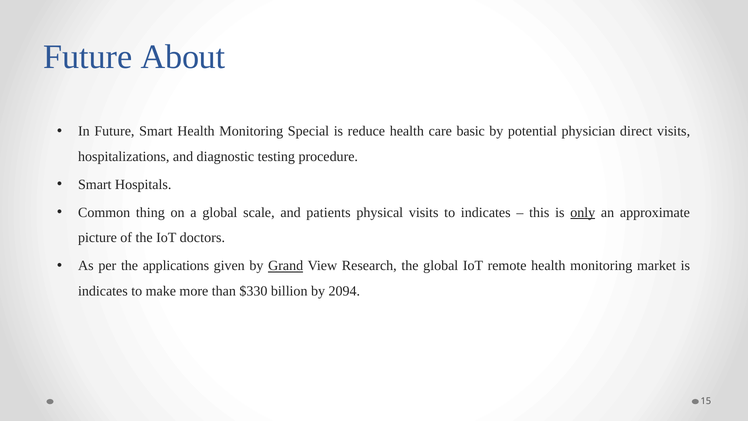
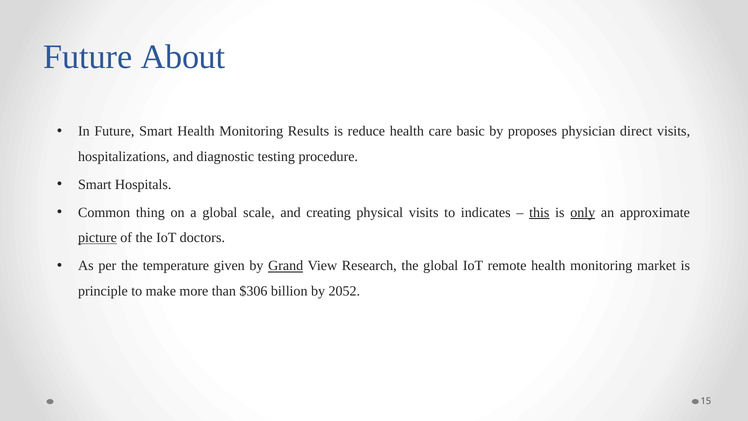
Special: Special -> Results (308, 131)
potential: potential -> proposes (533, 131)
patients: patients -> creating (329, 212)
this underline: none -> present (539, 212)
picture underline: none -> present (97, 238)
applications: applications -> temperature (176, 266)
indicates: indicates -> principle (103, 291)
$330: $330 -> $306 (253, 291)
2094: 2094 -> 2052 (344, 291)
